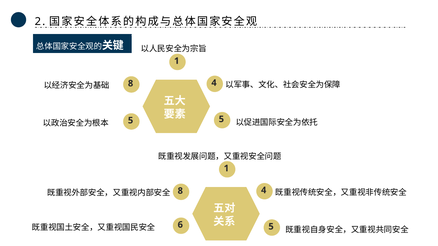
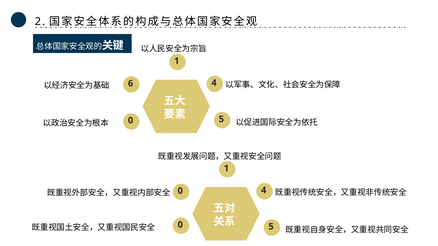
8: 8 -> 6 (131, 84)
5: 5 -> 0 (131, 121)
8: 8 -> 0 (180, 191)
6: 6 -> 0 (180, 225)
